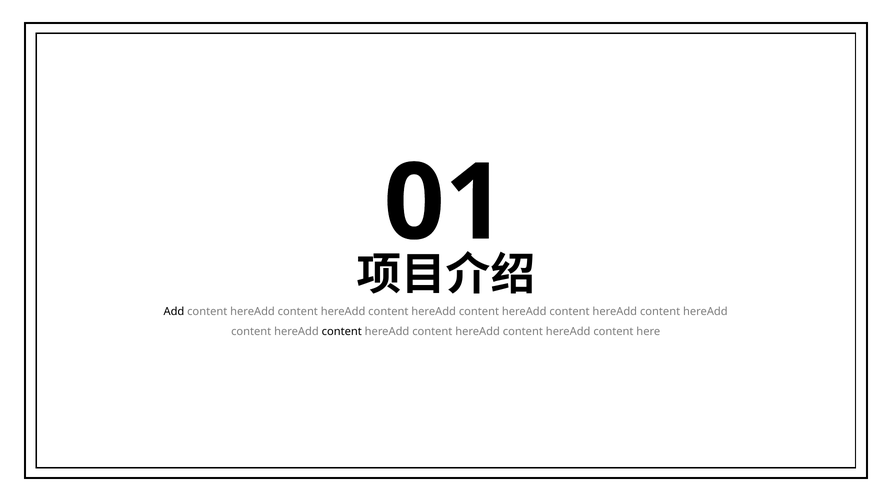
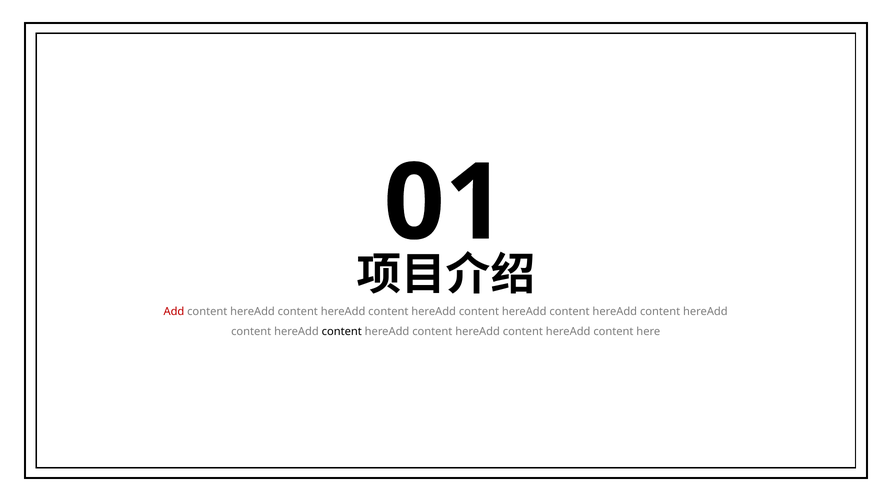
Add colour: black -> red (174, 312)
